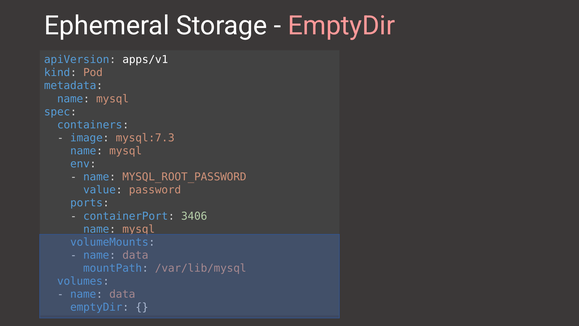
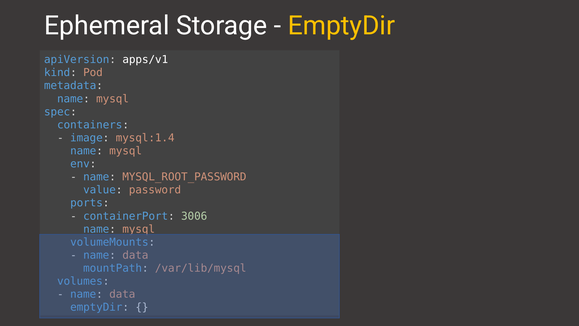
EmptyDir colour: pink -> yellow (341, 26)
mysql:7.3: mysql:7.3 -> mysql:1.4 (145, 138)
3406: 3406 -> 3006 (194, 216)
